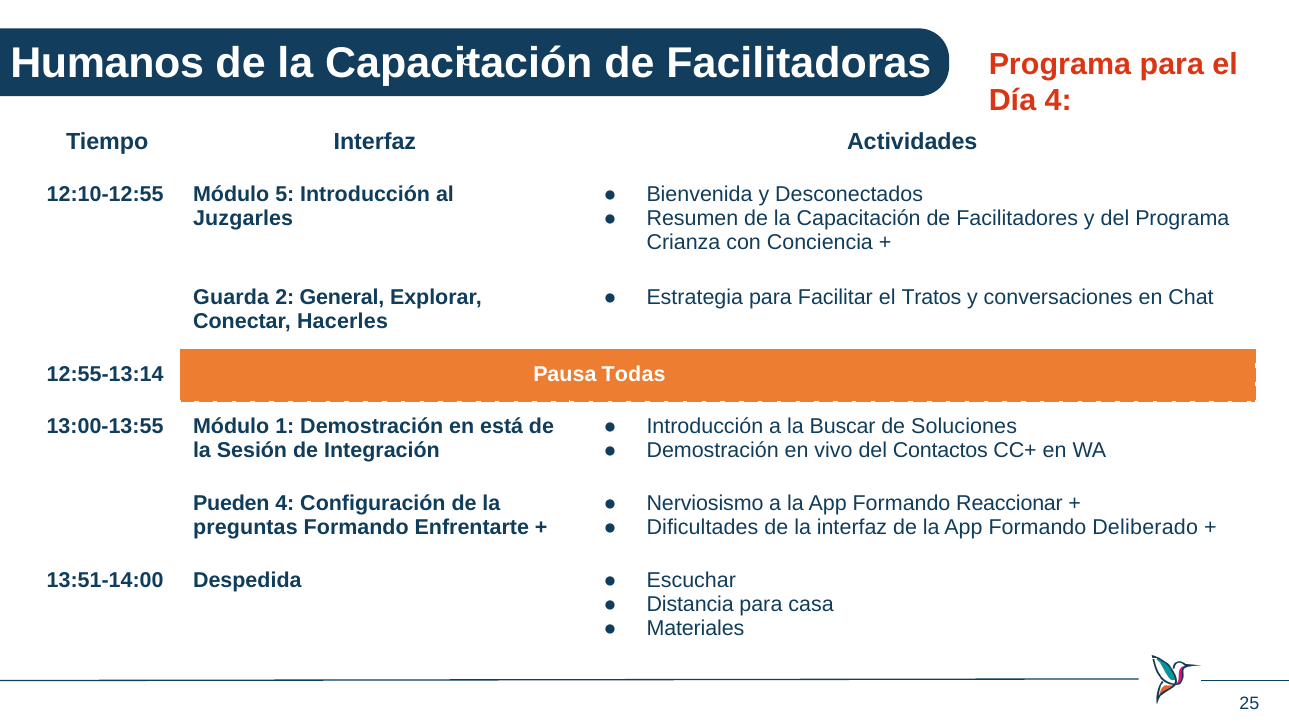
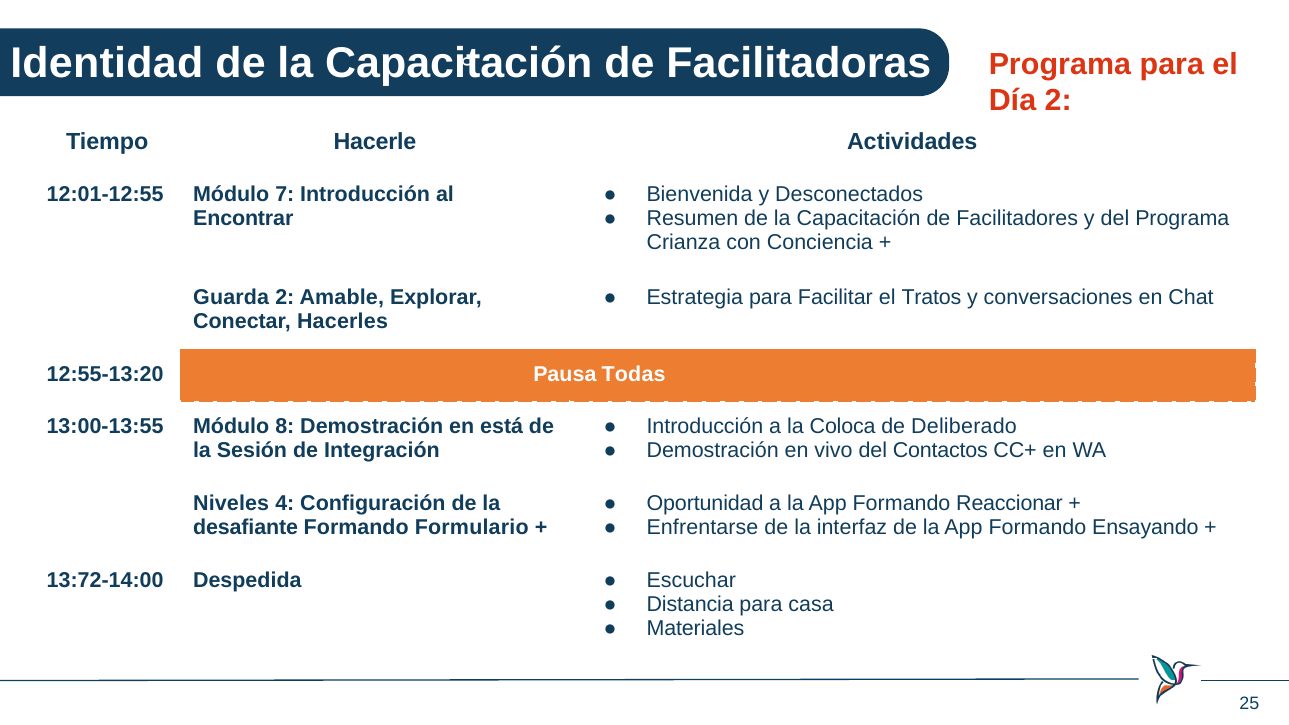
Humanos: Humanos -> Identidad (107, 63)
Día 4: 4 -> 2 (1058, 101)
Tiempo Interfaz: Interfaz -> Hacerle (375, 142)
12:10-12:55: 12:10-12:55 -> 12:01-12:55 (105, 194)
5: 5 -> 7 (285, 194)
Juzgarles: Juzgarles -> Encontrar (243, 218)
General: General -> Amable (342, 298)
12:55-13:14: 12:55-13:14 -> 12:55-13:20 (105, 375)
1: 1 -> 8 (285, 426)
Buscar: Buscar -> Coloca (843, 426)
Soluciones: Soluciones -> Deliberado (964, 426)
Nerviosismo: Nerviosismo -> Oportunidad (705, 504)
Pueden: Pueden -> Niveles (231, 504)
preguntas: preguntas -> desafiante (246, 528)
Enfrentarte: Enfrentarte -> Formulario (472, 528)
Dificultades: Dificultades -> Enfrentarse (702, 528)
Deliberado: Deliberado -> Ensayando (1145, 528)
13:51-14:00: 13:51-14:00 -> 13:72-14:00 (105, 581)
